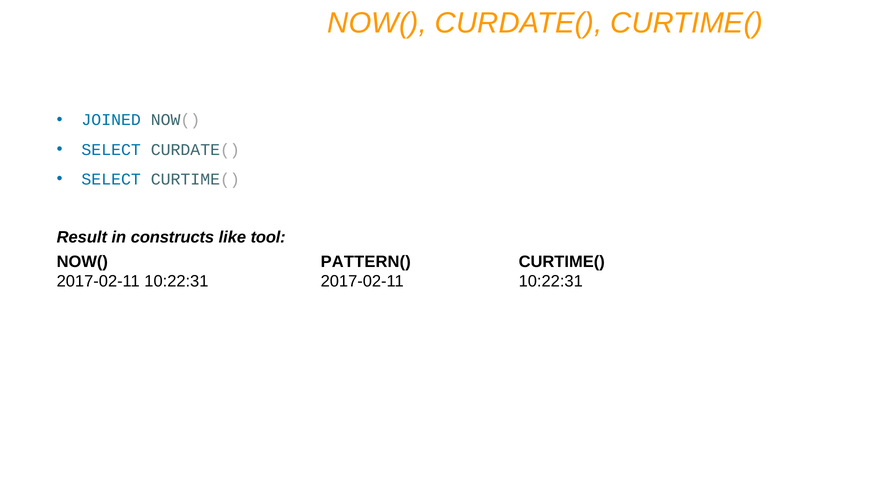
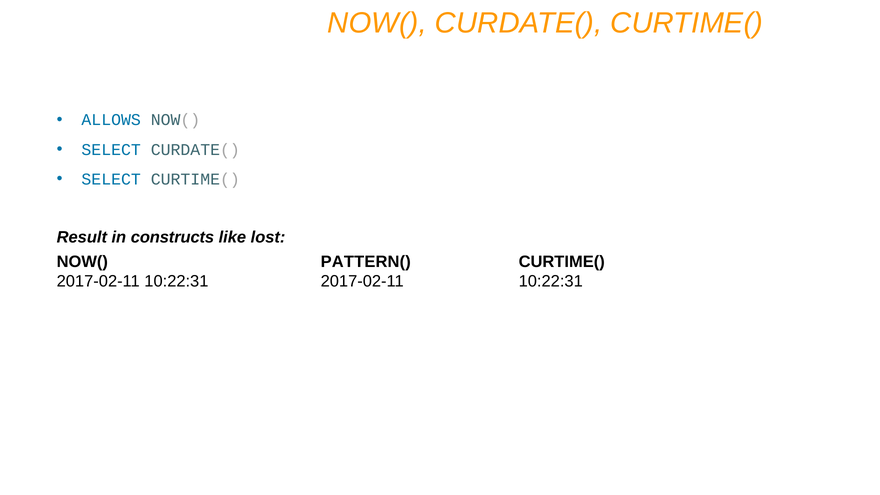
JOINED: JOINED -> ALLOWS (111, 120)
tool: tool -> lost (268, 237)
